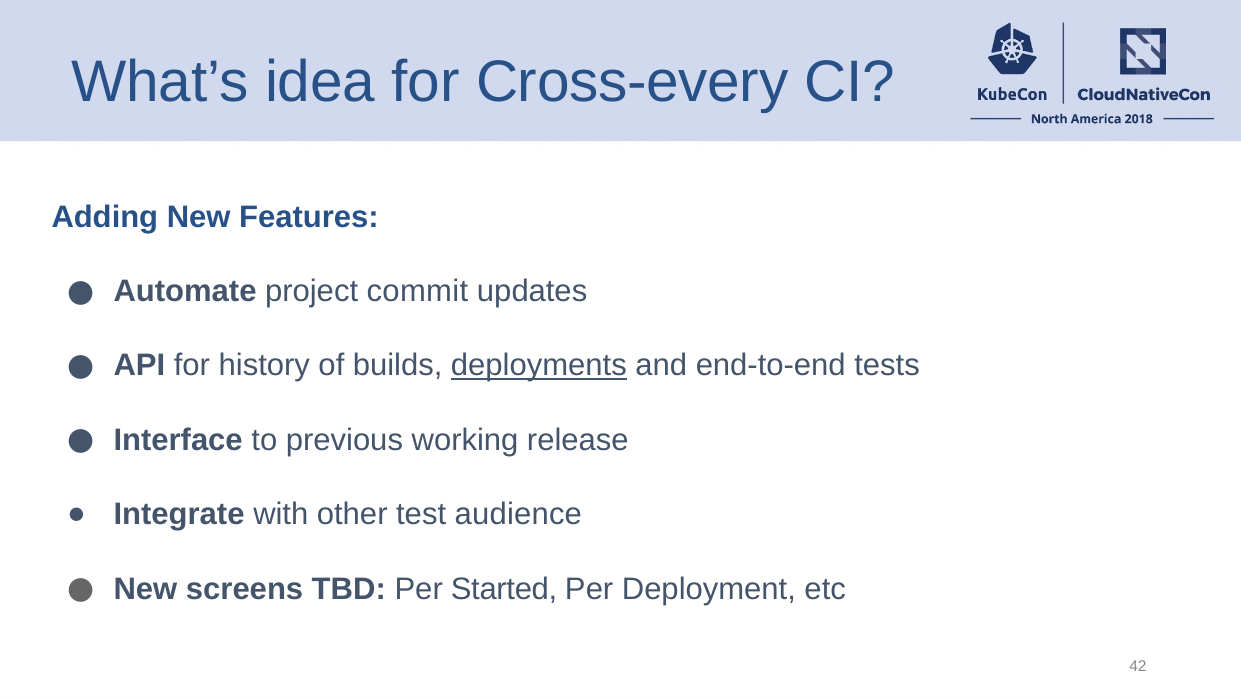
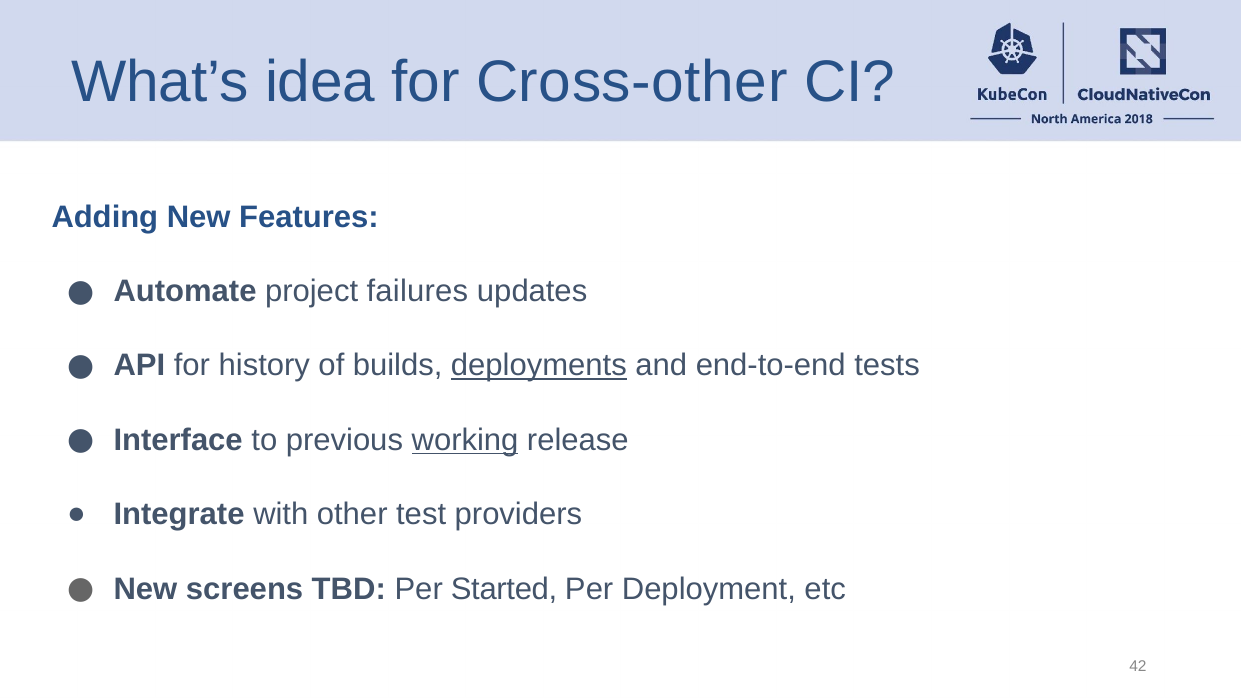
Cross-every: Cross-every -> Cross-other (632, 82)
commit: commit -> failures (417, 291)
working underline: none -> present (465, 440)
audience: audience -> providers (518, 515)
